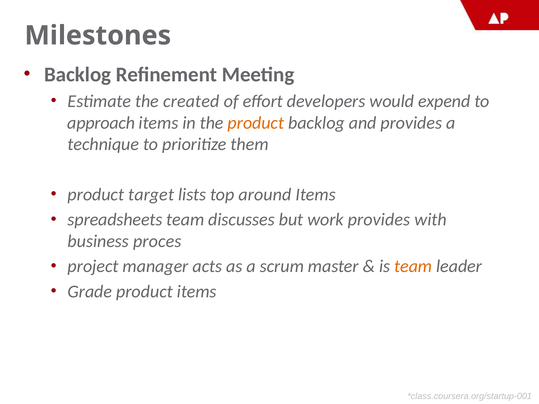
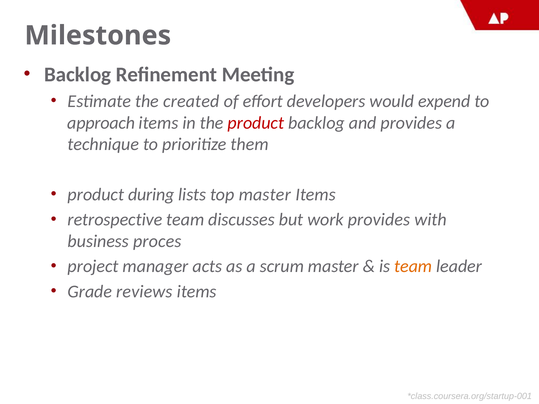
product colour: orange -> red (256, 123)
target: target -> during (151, 195)
top around: around -> master (265, 195)
spreadsheets: spreadsheets -> retrospective (115, 220)
Grade product: product -> reviews (144, 292)
